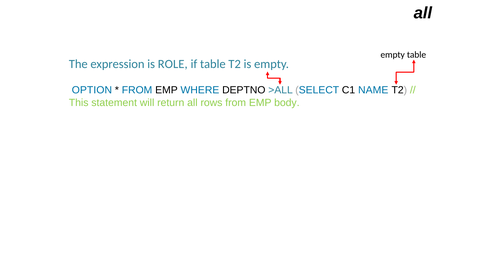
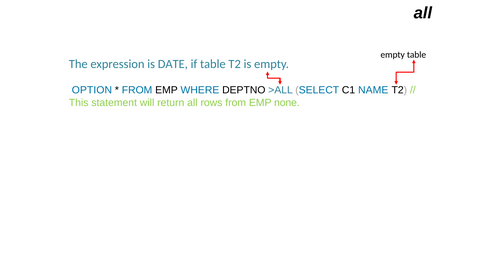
ROLE: ROLE -> DATE (173, 64)
body: body -> none (287, 103)
